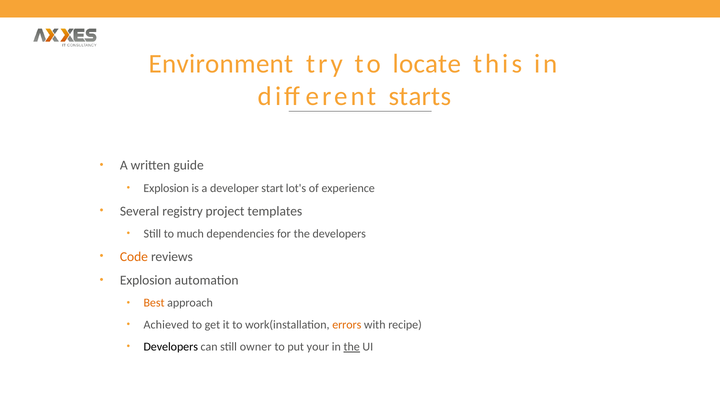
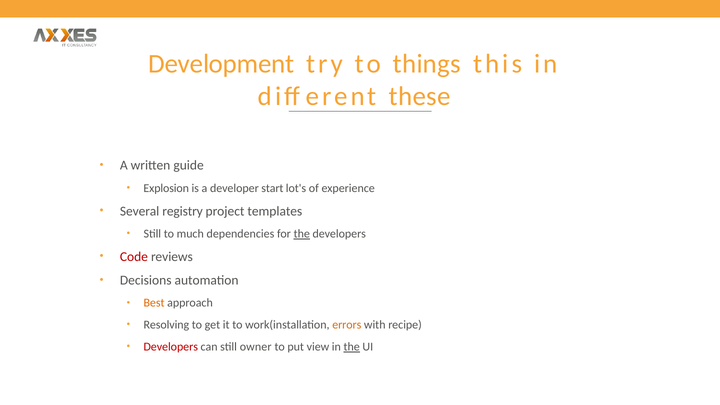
Environment: Environment -> Development (221, 64)
locate: locate -> things (427, 64)
starts: starts -> these (420, 96)
the underline: none -> present (302, 234)
Code colour: orange -> red (134, 257)
Explosion: Explosion -> Decisions (146, 280)
Achieved: Achieved -> Resolving (166, 325)
Developers colour: black -> red (171, 347)
your: your -> view (318, 347)
